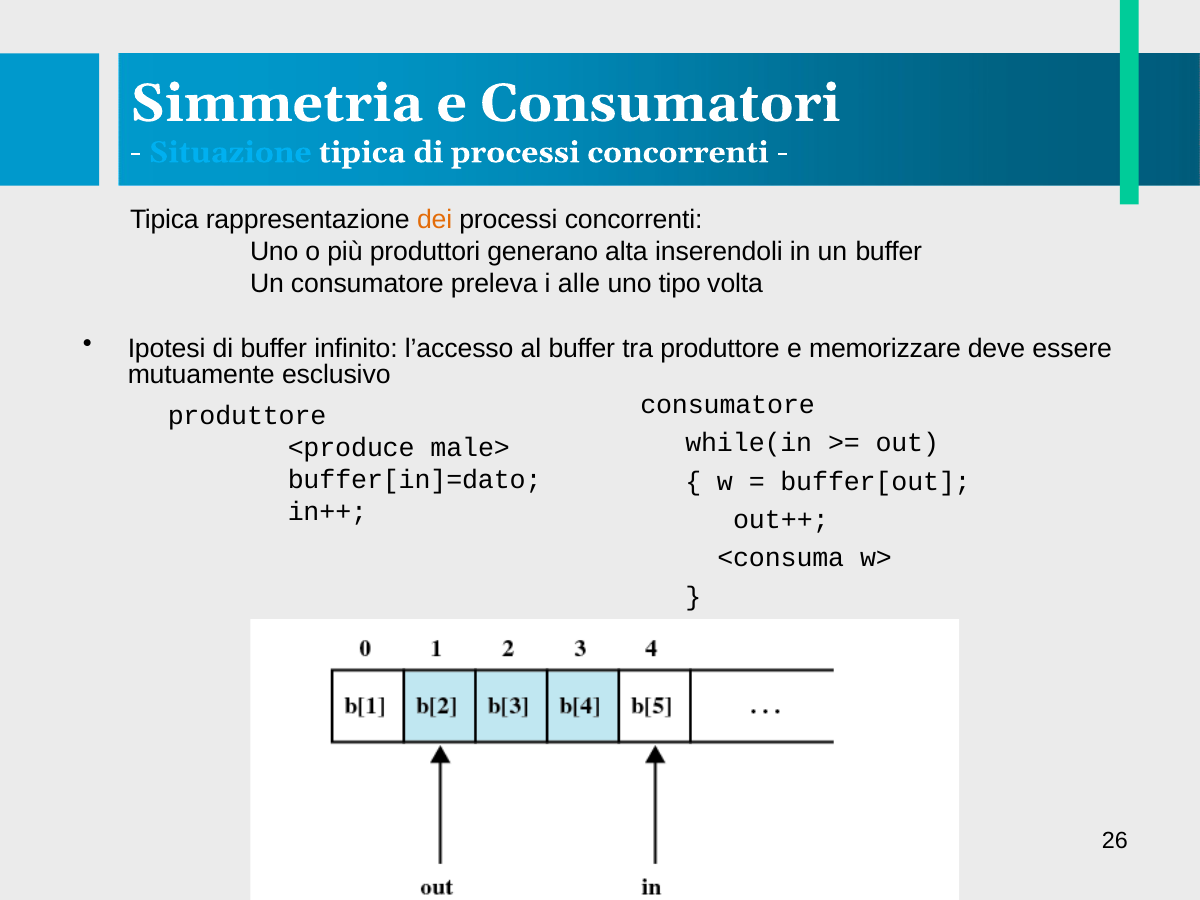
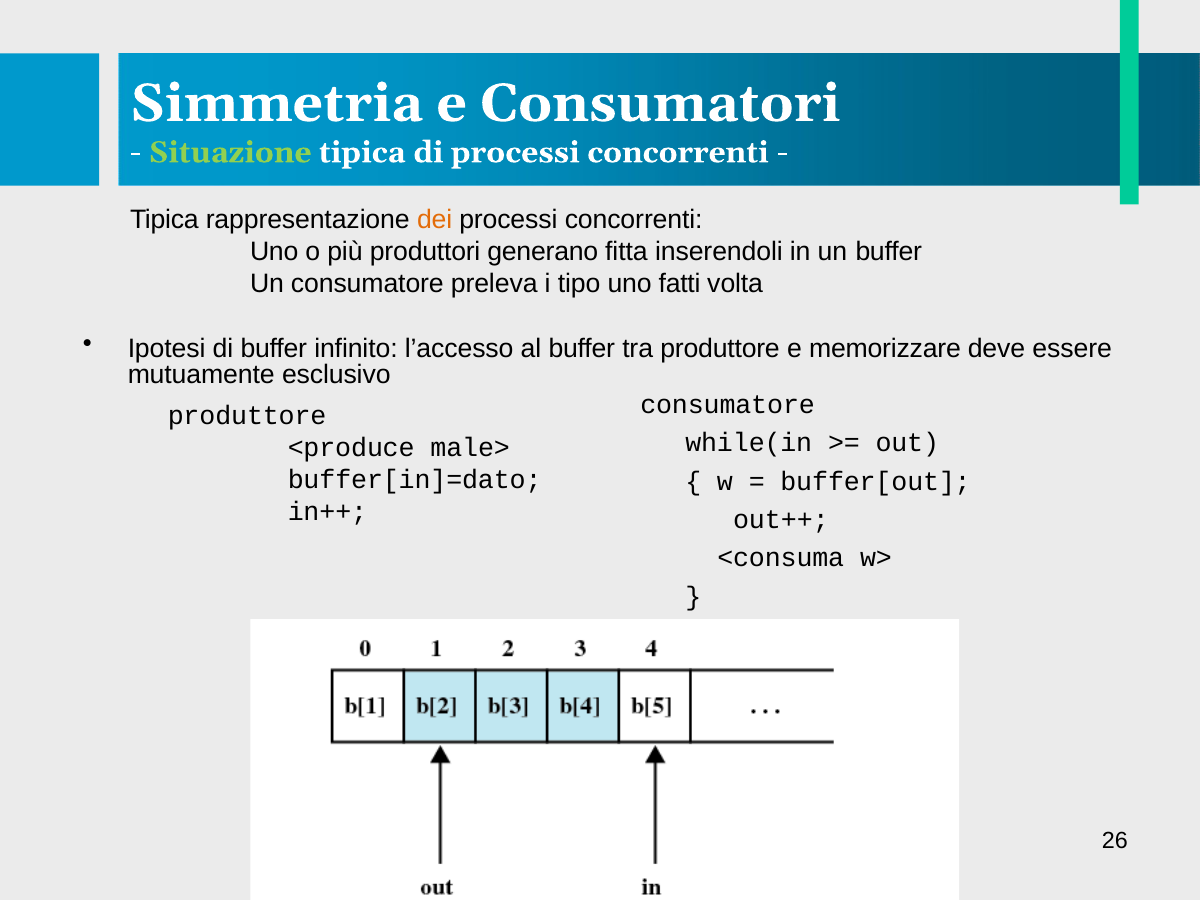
Situazione colour: light blue -> light green (230, 152)
alta: alta -> fitta (626, 251)
alle: alle -> tipo (579, 283)
tipo: tipo -> fatti (680, 283)
